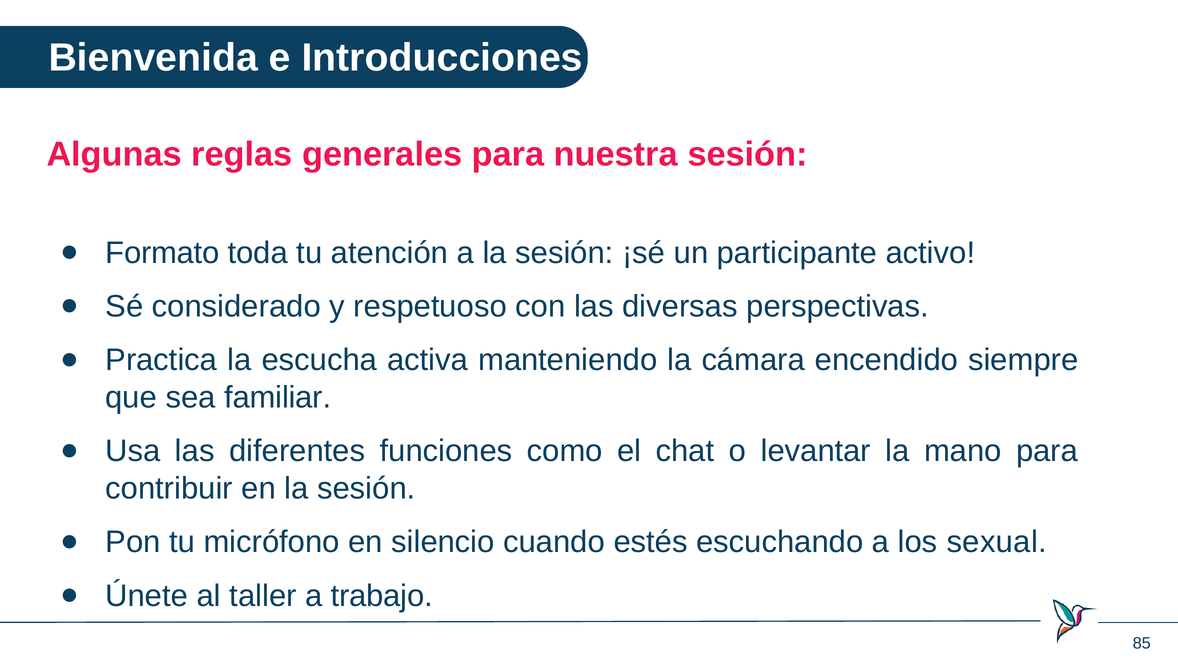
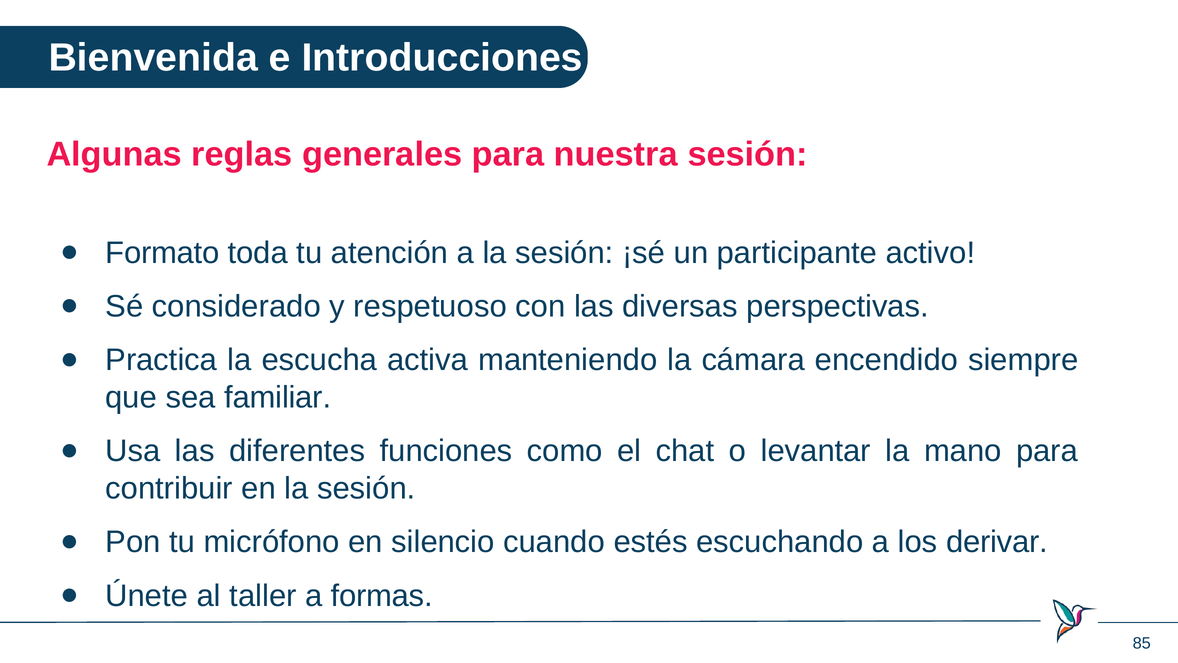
sexual: sexual -> derivar (997, 542)
trabajo: trabajo -> formas (382, 596)
